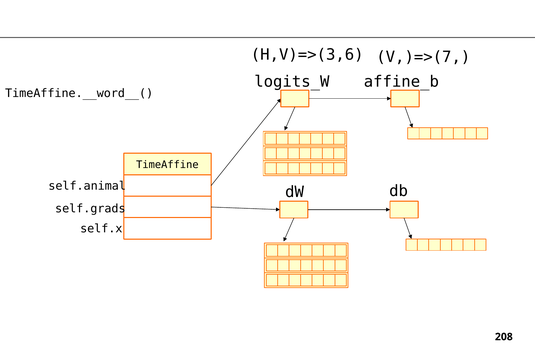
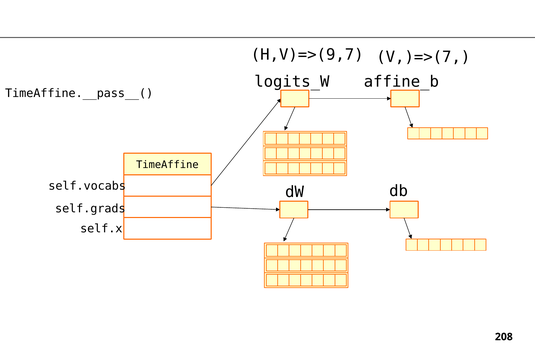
H,V)=>(3,6: H,V)=>(3,6 -> H,V)=>(9,7 (307, 55)
TimeAffine.__word__(: TimeAffine.__word__( -> TimeAffine.__pass__( (79, 93)
self.animal: self.animal -> self.vocabs (87, 186)
